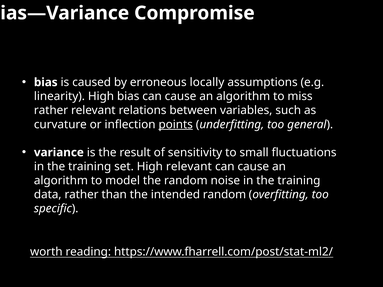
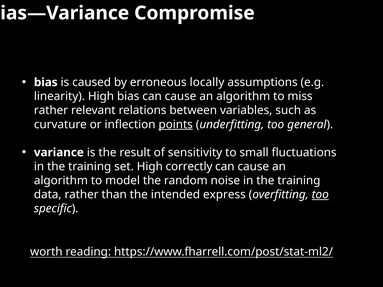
High relevant: relevant -> correctly (189, 167)
intended random: random -> express (224, 195)
too underline: none -> present (320, 195)
